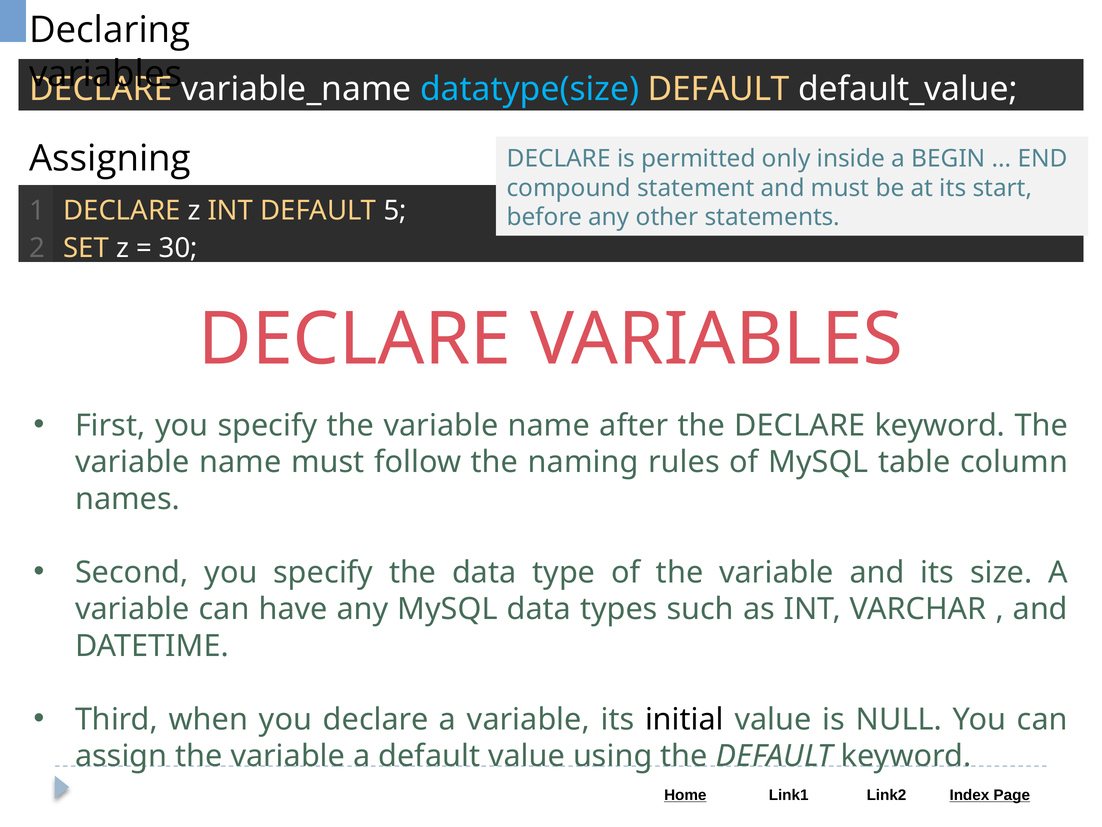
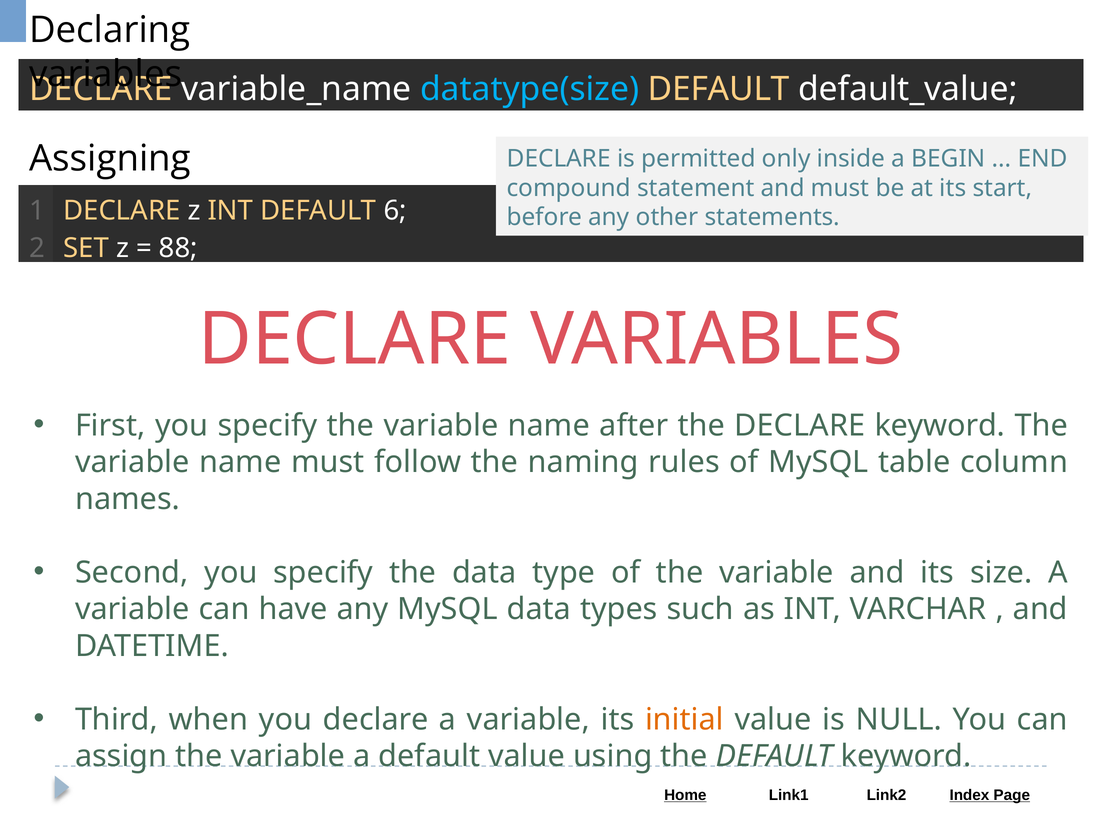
5: 5 -> 6 (395, 211)
30: 30 -> 88 (178, 248)
initial colour: black -> orange (684, 719)
